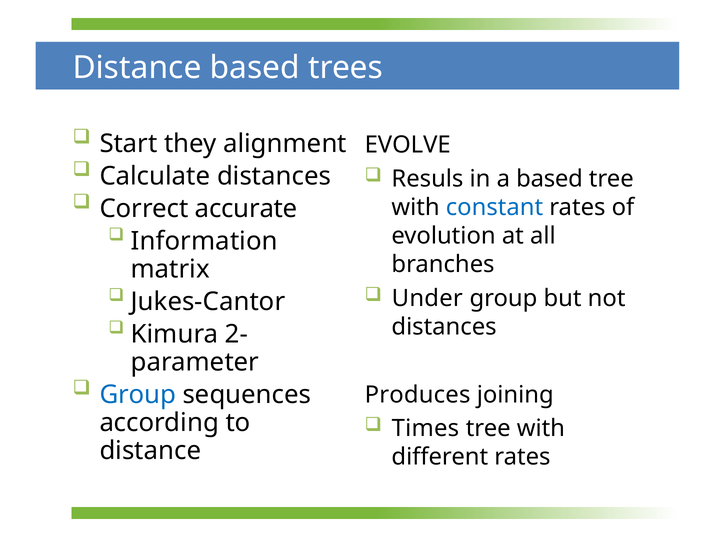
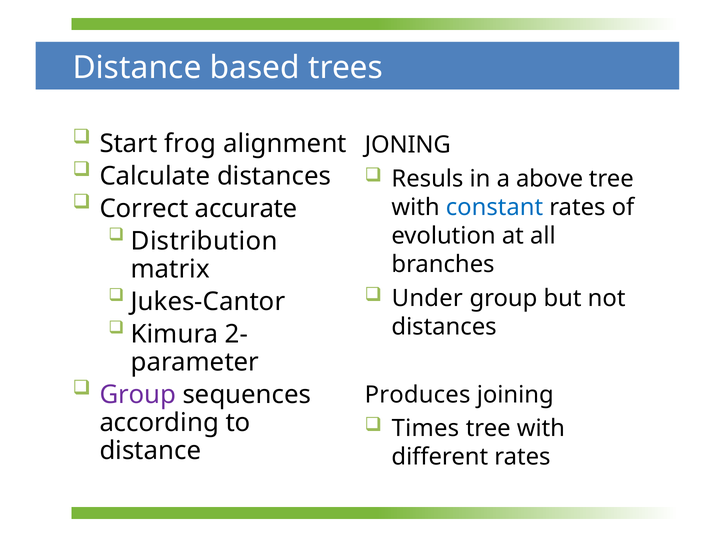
they: they -> frog (190, 144)
EVOLVE: EVOLVE -> JONING (408, 145)
a based: based -> above (550, 178)
Information: Information -> Distribution (204, 241)
Group colour: blue -> purple (138, 394)
